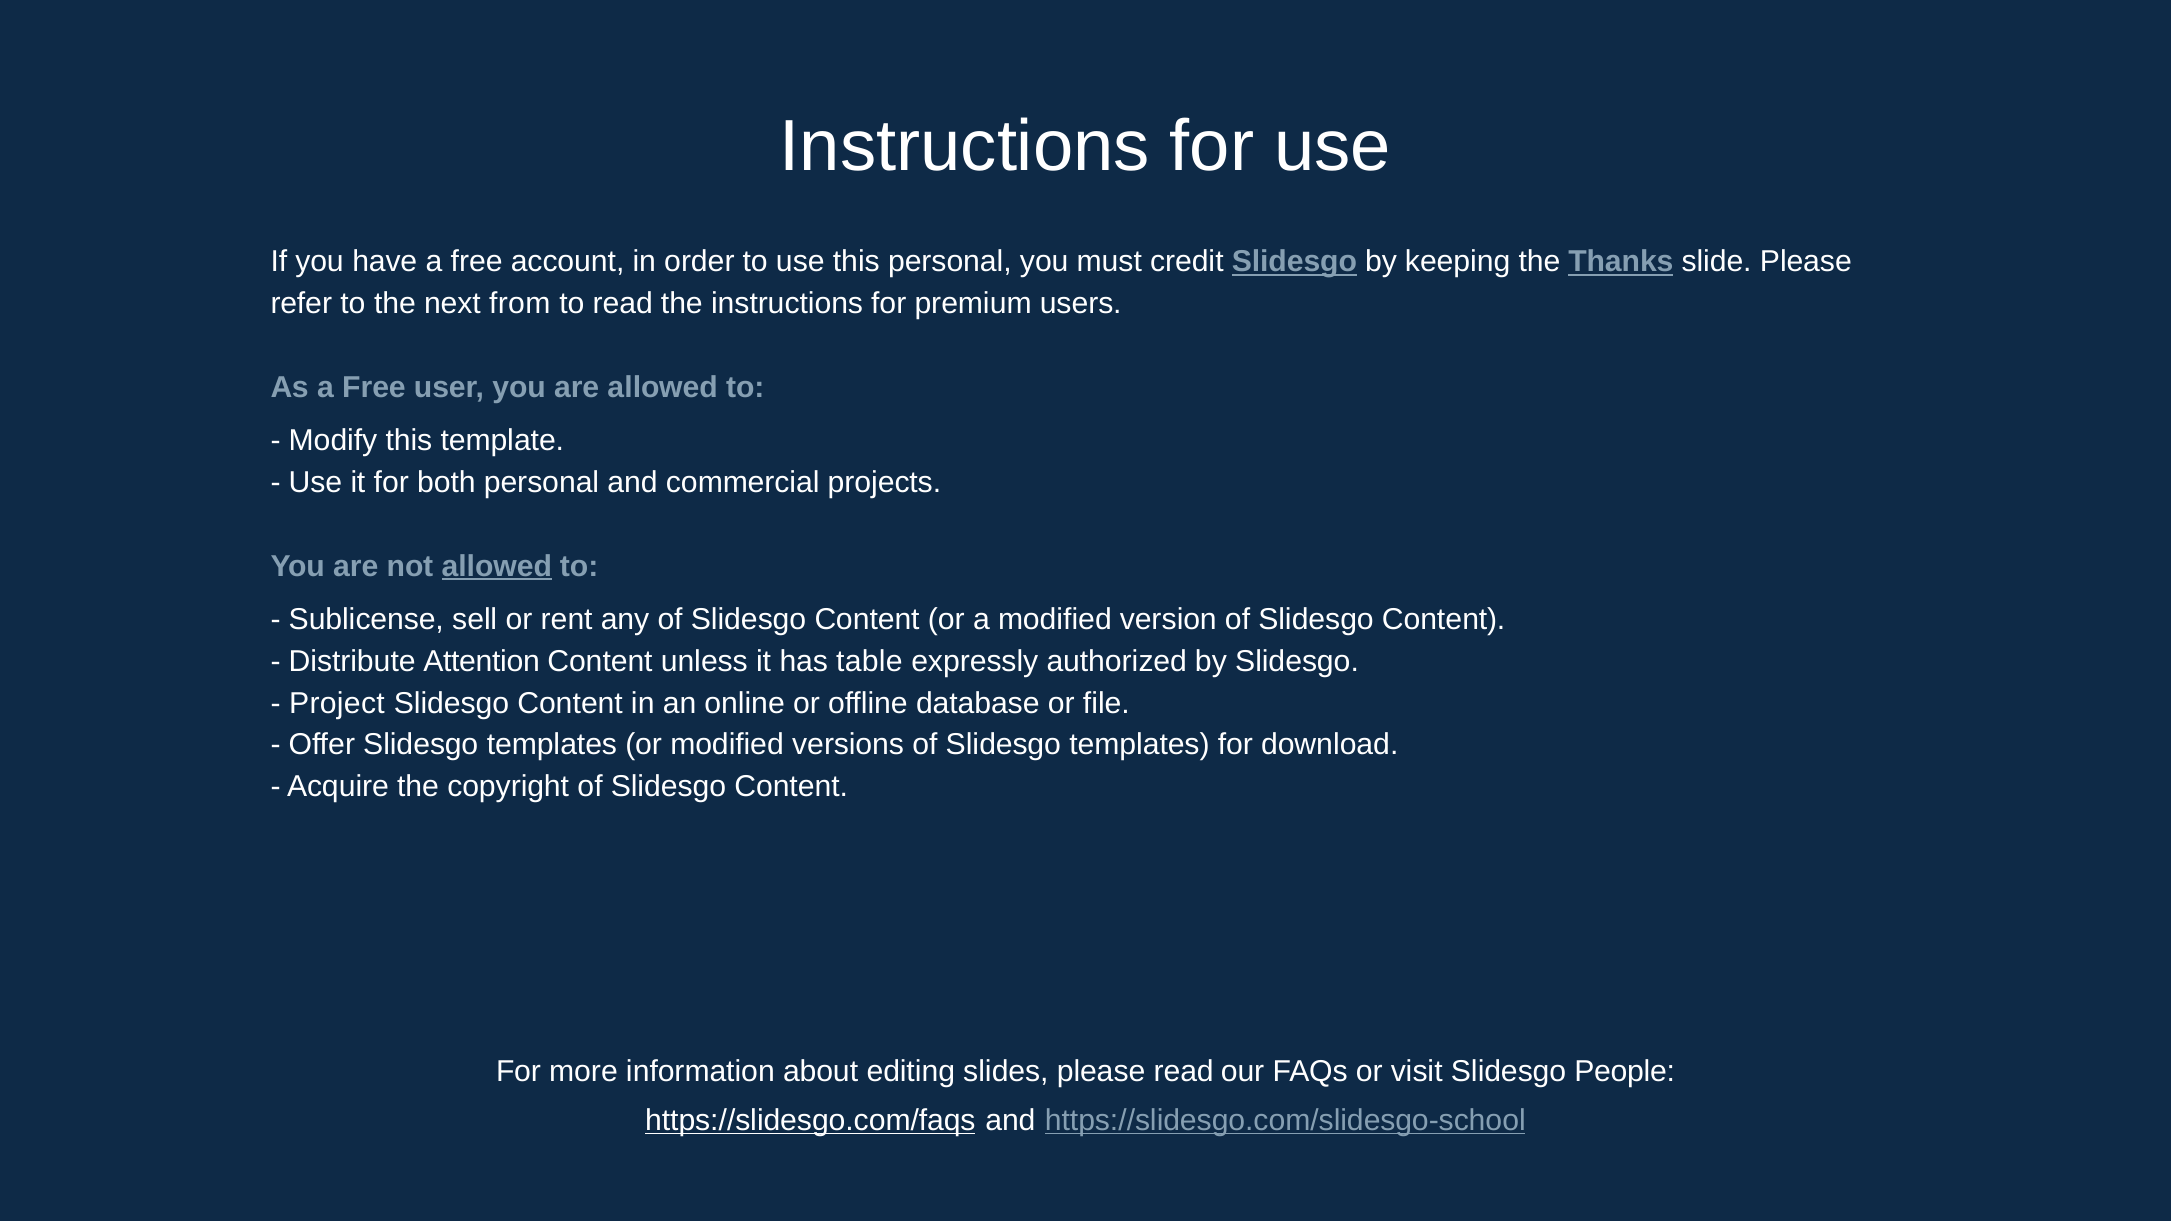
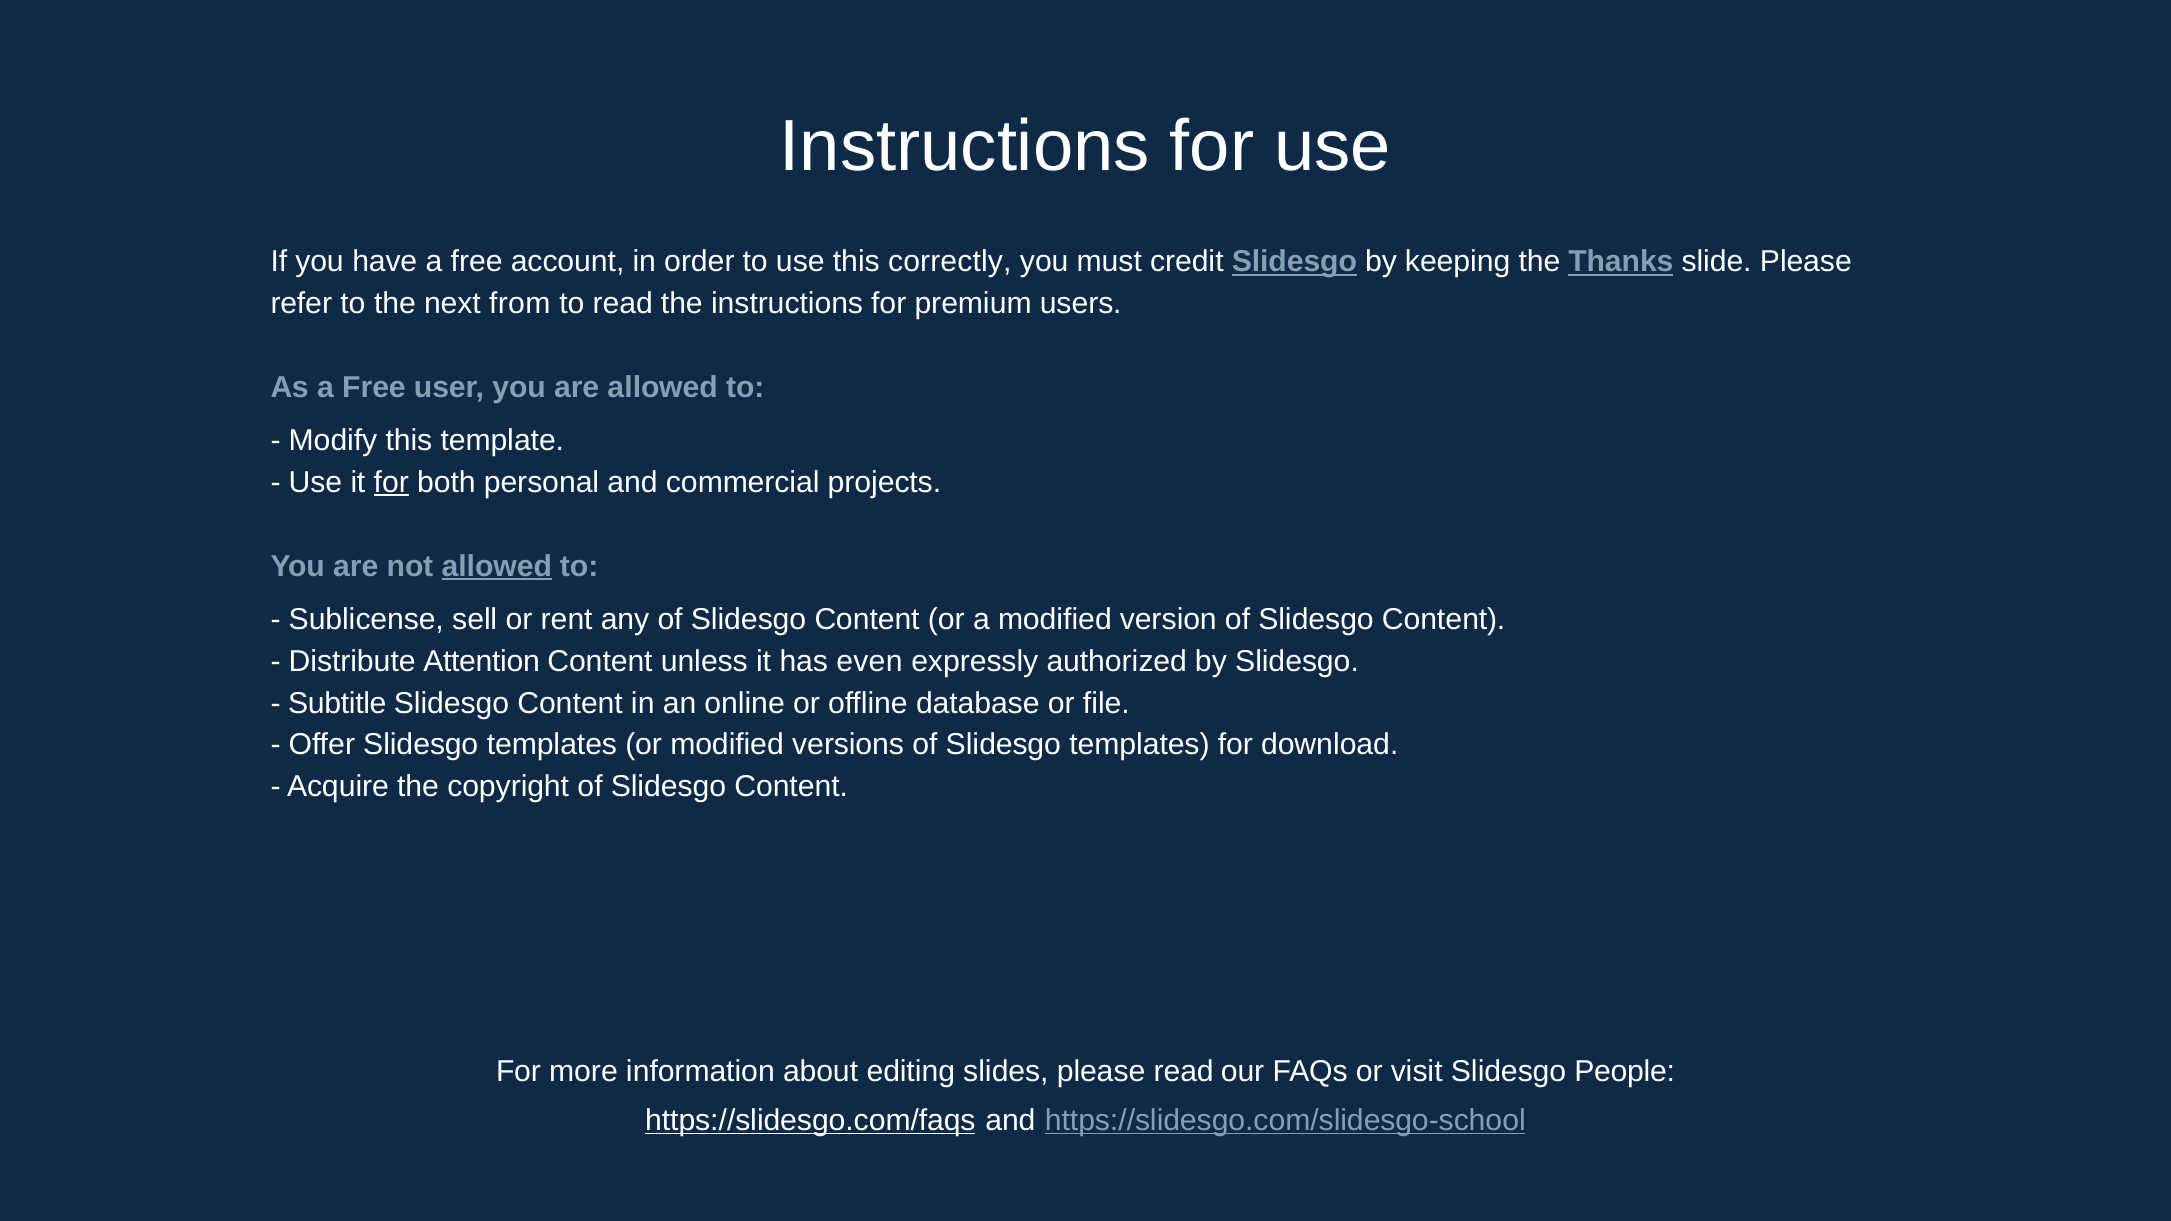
this personal: personal -> correctly (950, 262)
for underline: none -> present (391, 482)
table: table -> even (869, 662)
Project: Project -> Subtitle (337, 703)
